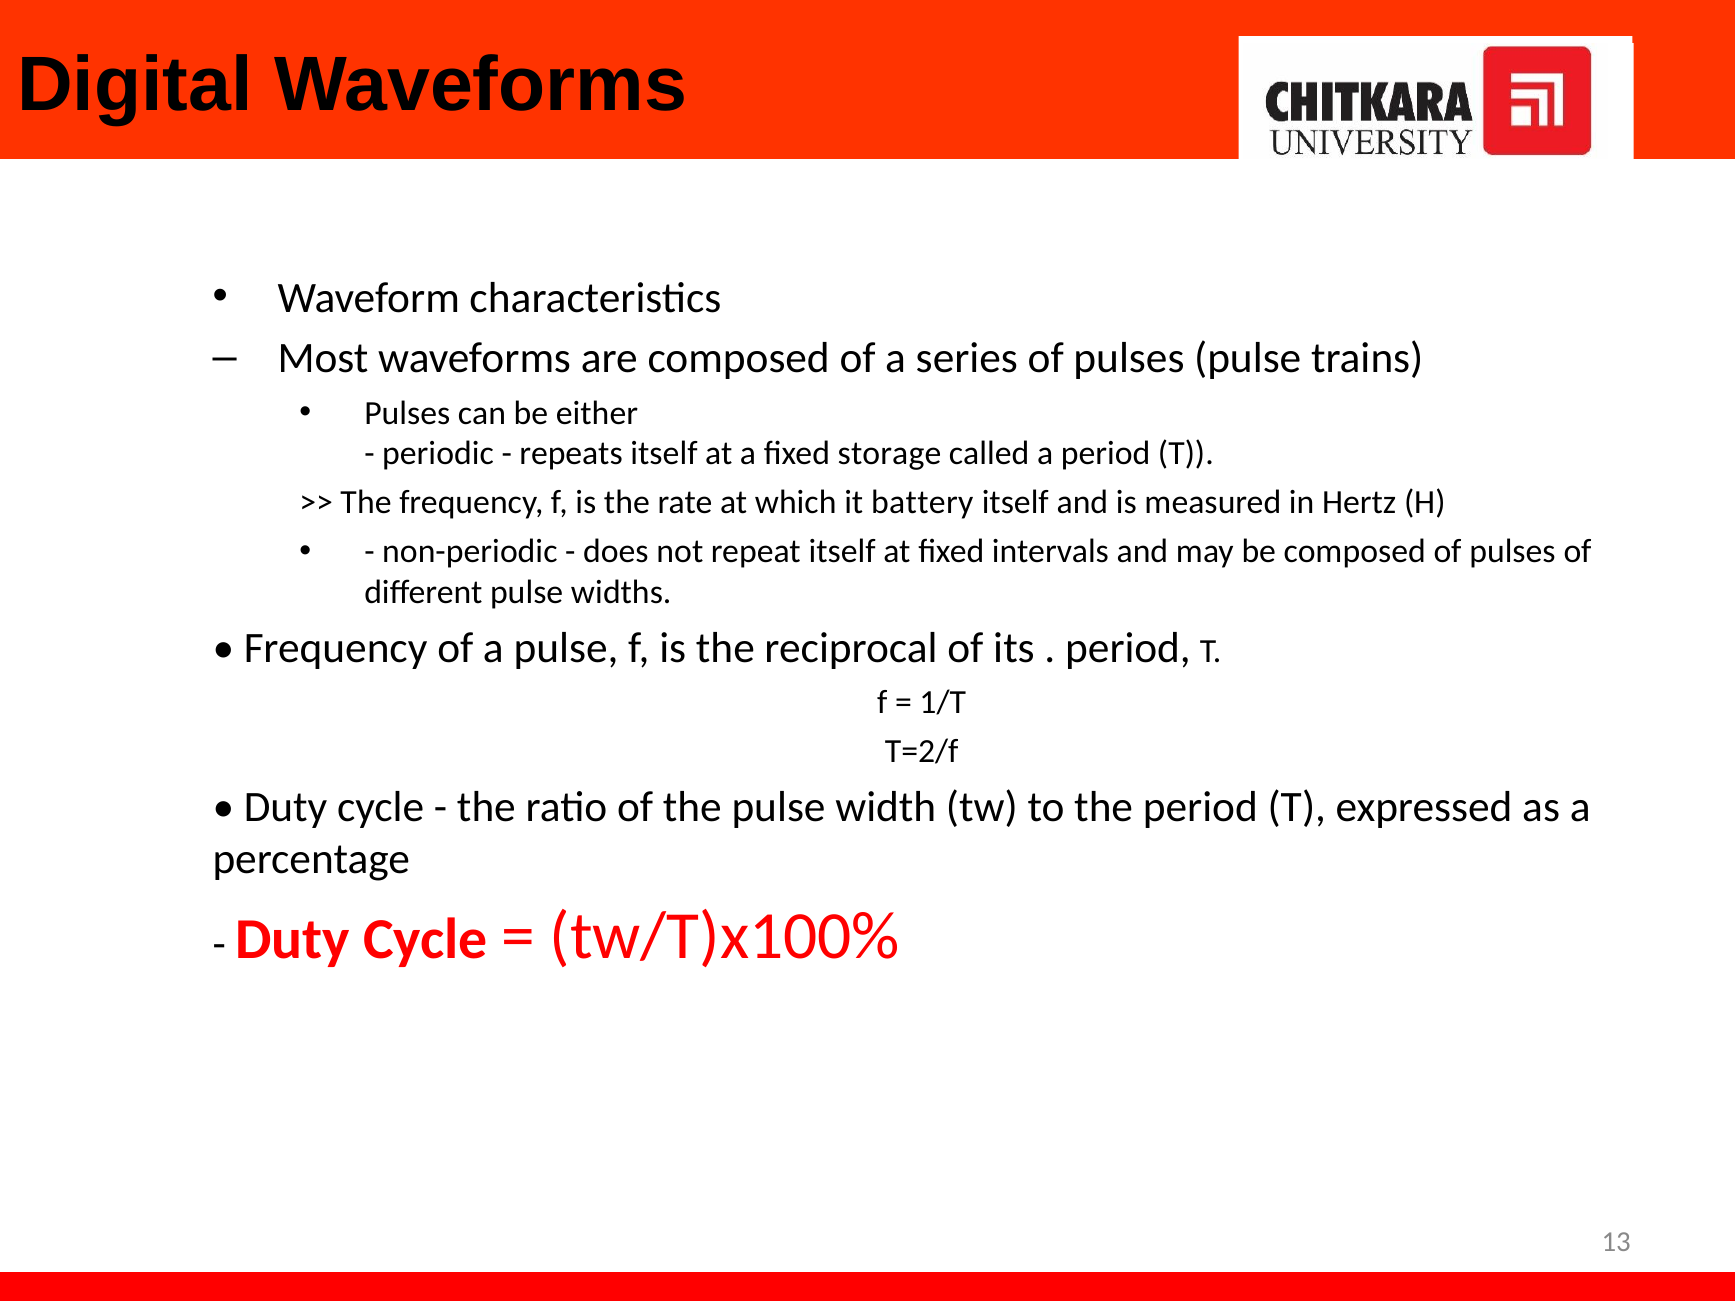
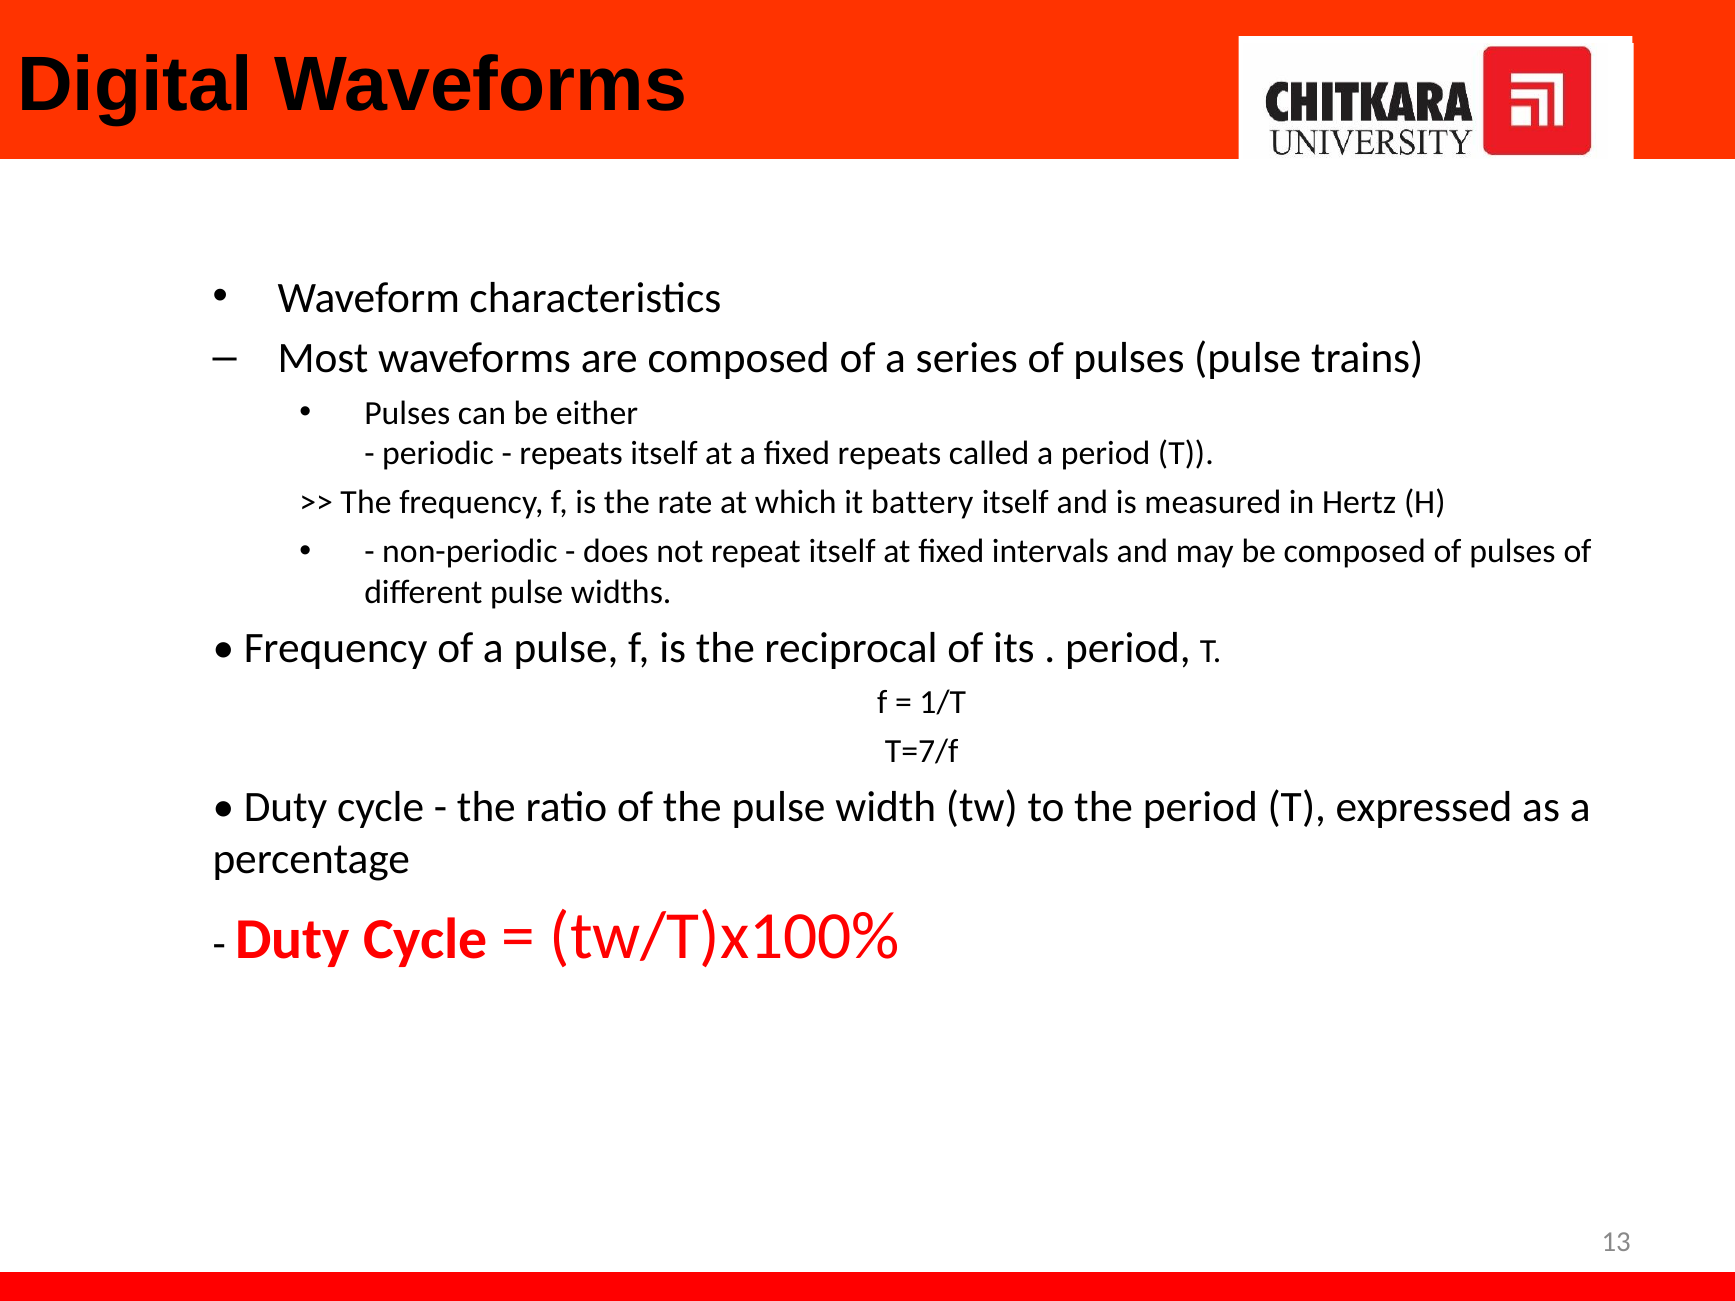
fixed storage: storage -> repeats (890, 453)
T=2/f: T=2/f -> T=7/f (922, 751)
